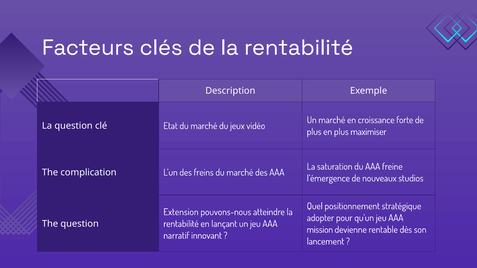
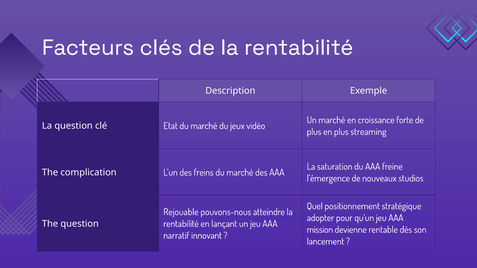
maximiser: maximiser -> streaming (368, 132)
Extension: Extension -> Rejouable (181, 212)
